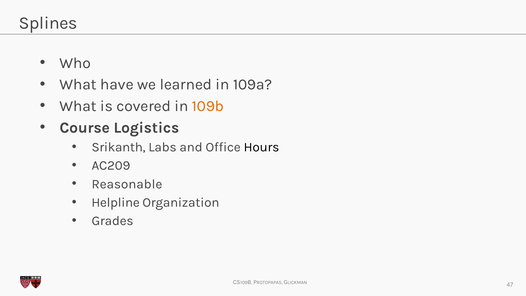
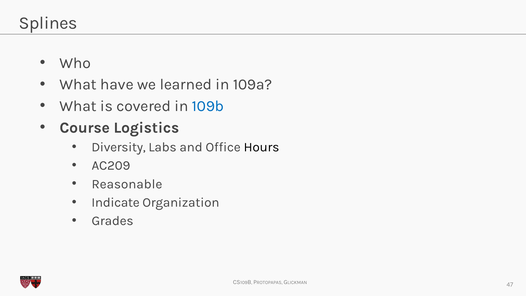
109b colour: orange -> blue (208, 106)
Srikanth: Srikanth -> Diversity (119, 147)
Helpline: Helpline -> Indicate (116, 202)
